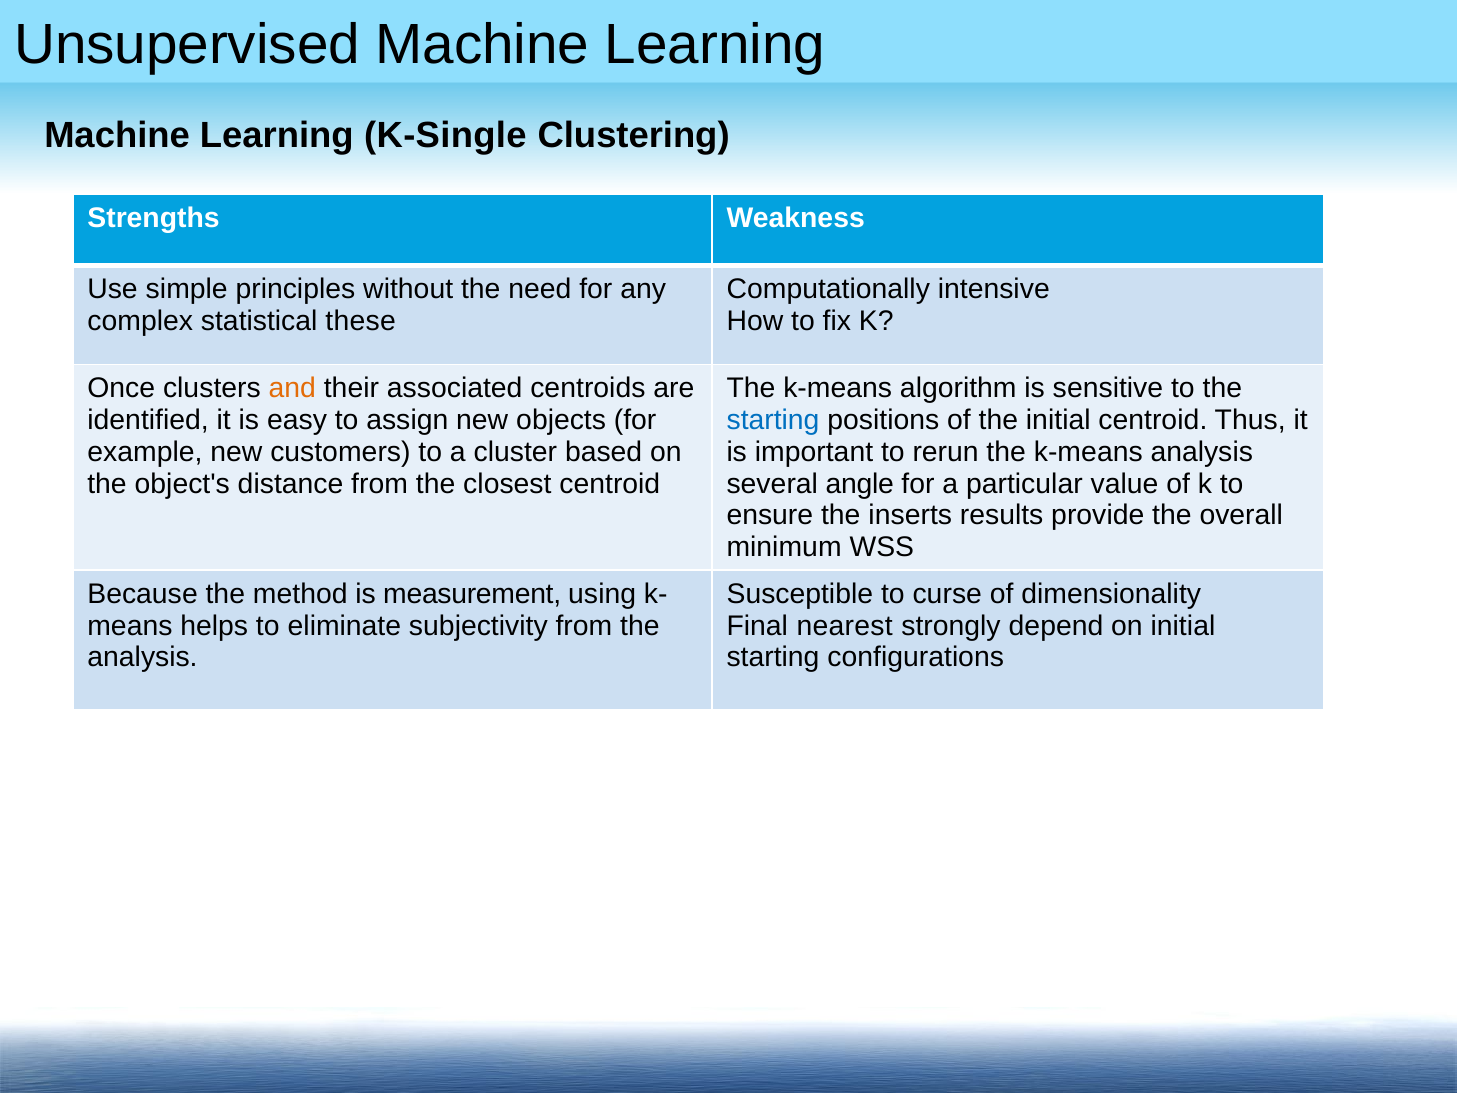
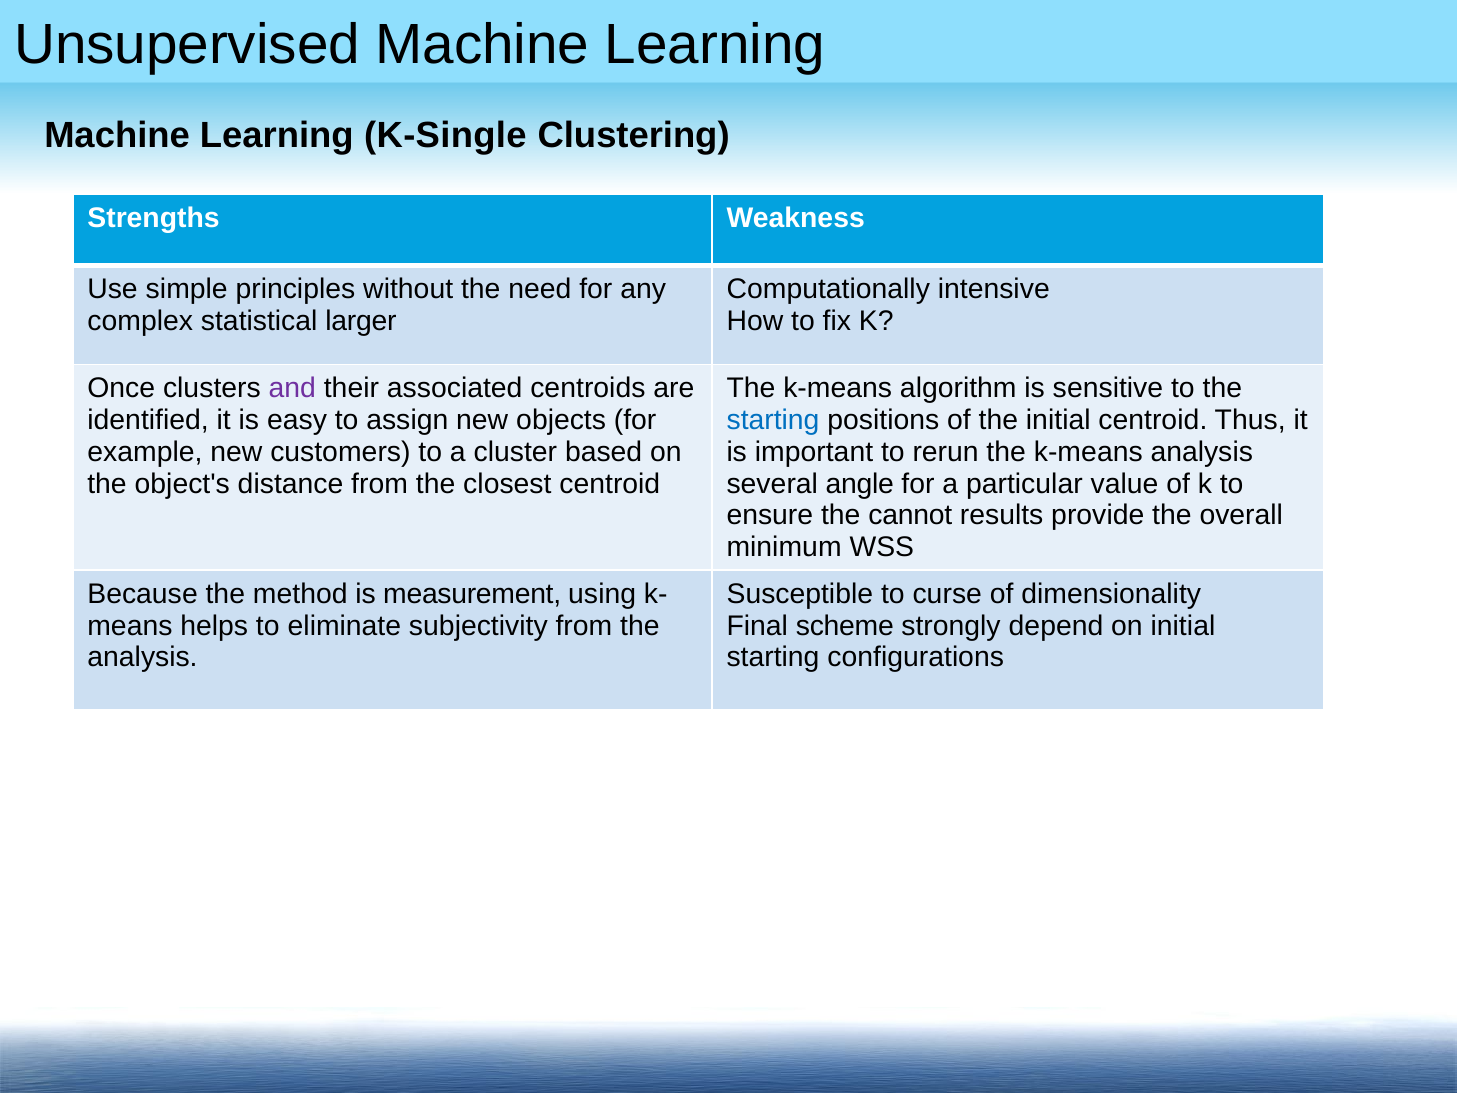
these: these -> larger (361, 321)
and colour: orange -> purple (292, 388)
inserts: inserts -> cannot (910, 515)
nearest: nearest -> scheme (845, 626)
